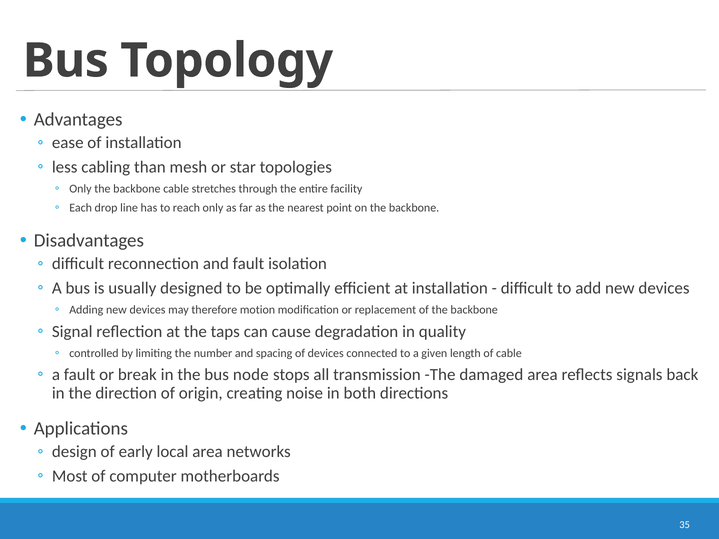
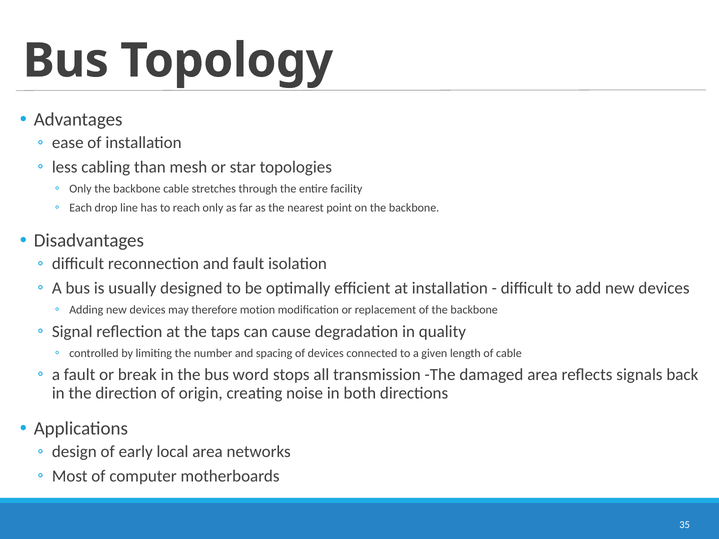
node: node -> word (251, 375)
